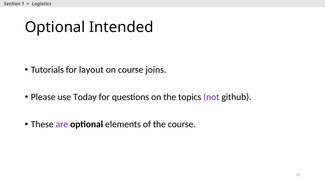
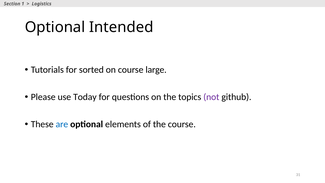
layout: layout -> sorted (91, 70)
joins: joins -> large (156, 70)
are colour: purple -> blue (62, 124)
